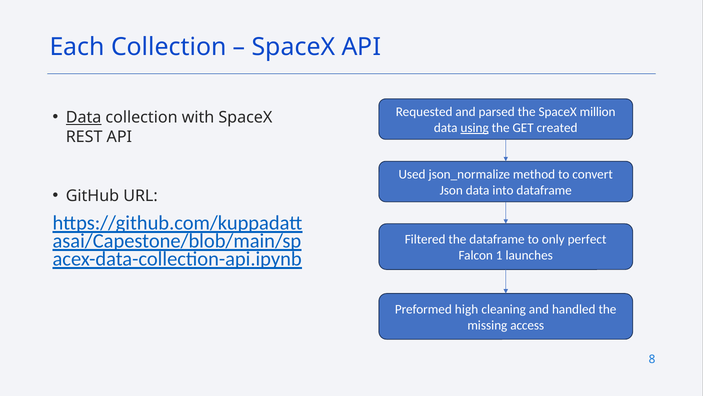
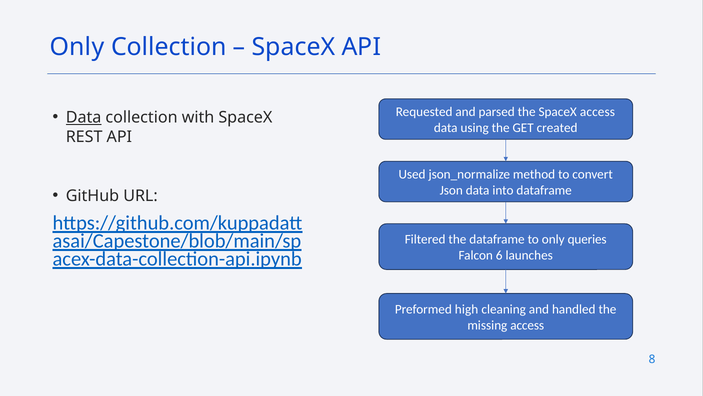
Each: Each -> Only (77, 47)
SpaceX million: million -> access (597, 112)
using underline: present -> none (475, 128)
perfect: perfect -> queries (587, 239)
1: 1 -> 6 (499, 255)
